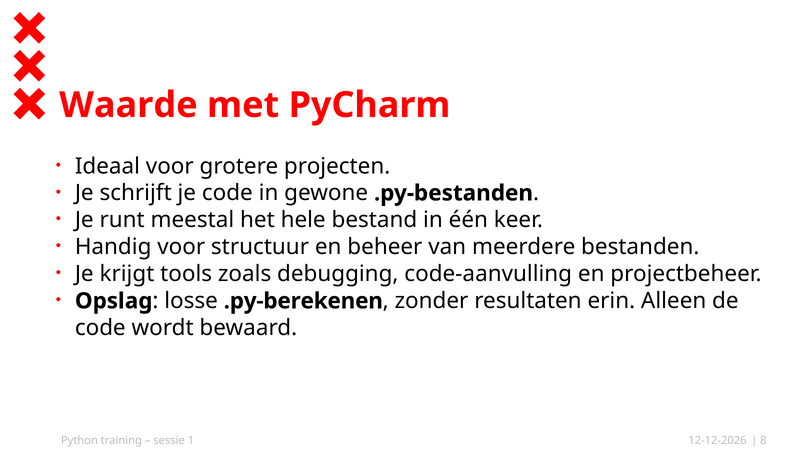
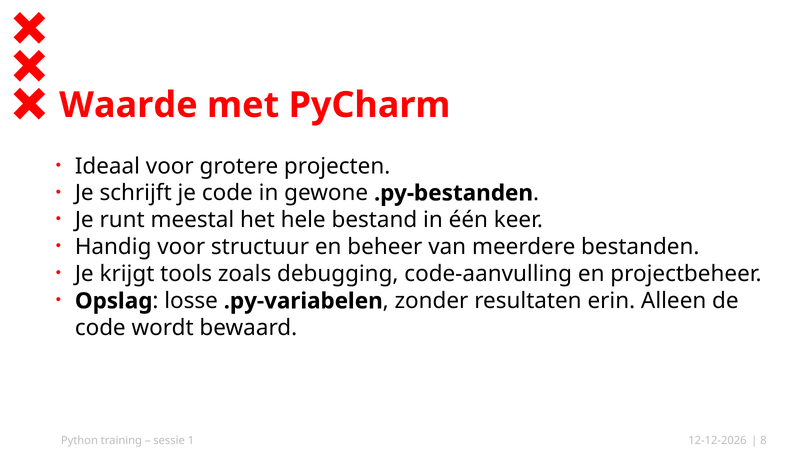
.py-berekenen: .py-berekenen -> .py-variabelen (303, 301)
